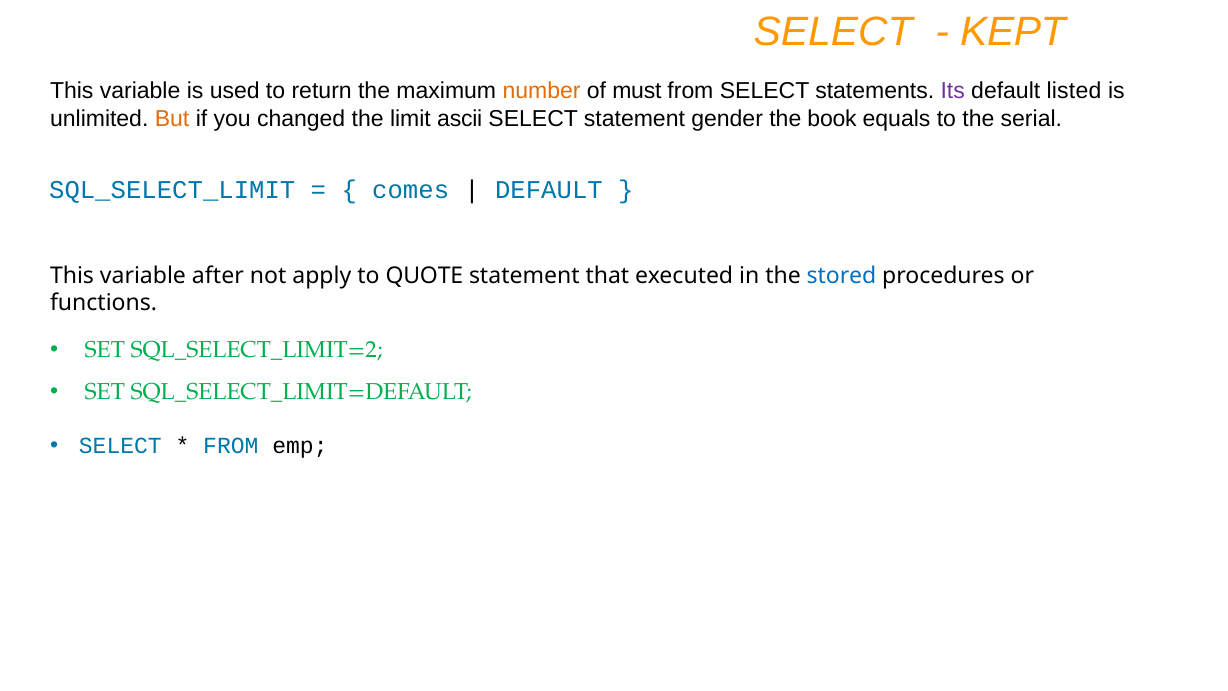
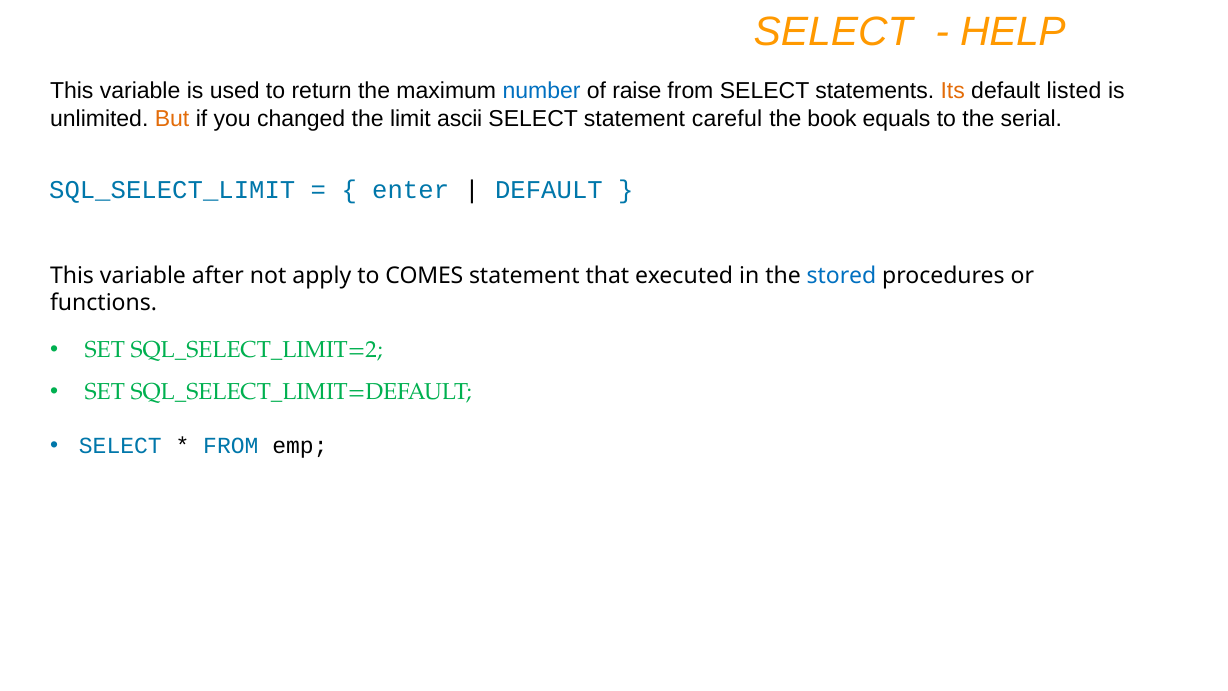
KEPT: KEPT -> HELP (1013, 32)
number colour: orange -> blue (542, 91)
must: must -> raise (637, 91)
Its colour: purple -> orange (953, 91)
gender: gender -> careful (727, 118)
comes: comes -> enter (411, 190)
QUOTE: QUOTE -> COMES (424, 276)
